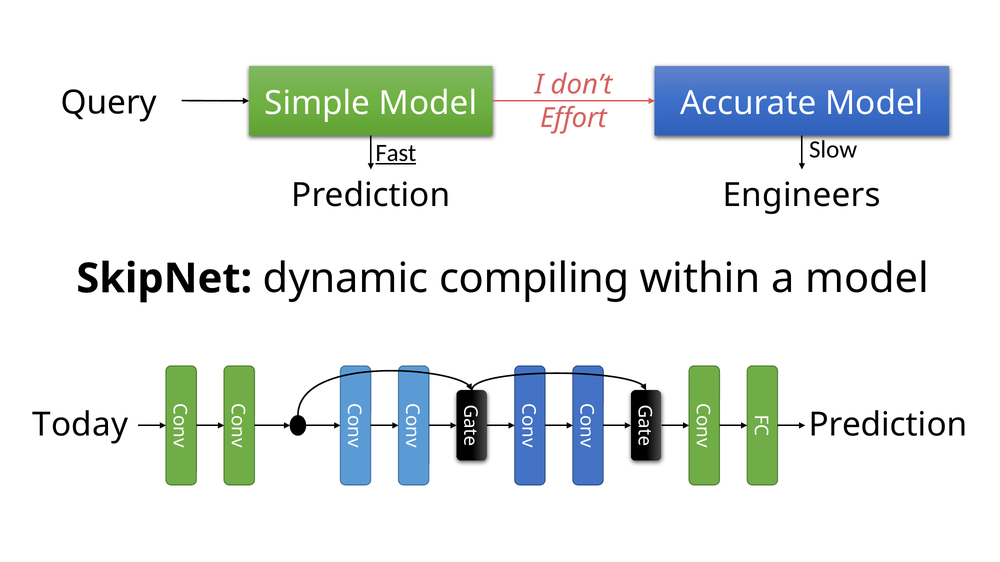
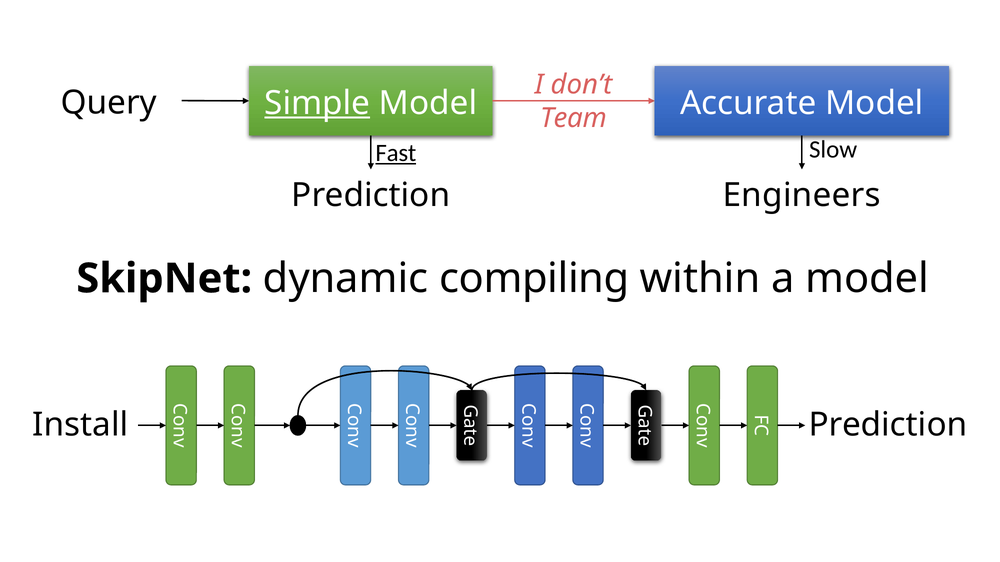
Simple underline: none -> present (317, 103)
Effort: Effort -> Team (574, 118)
Today: Today -> Install (80, 425)
